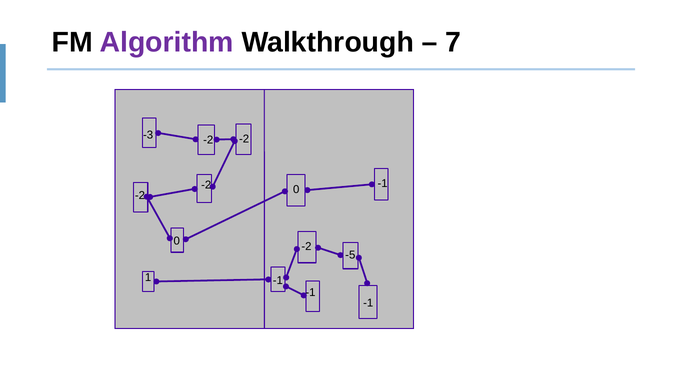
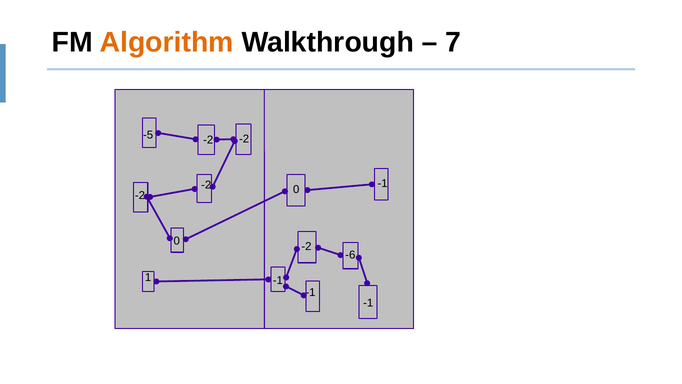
Algorithm colour: purple -> orange (167, 43)
-3: -3 -> -5 (148, 135)
-5: -5 -> -6 (350, 255)
